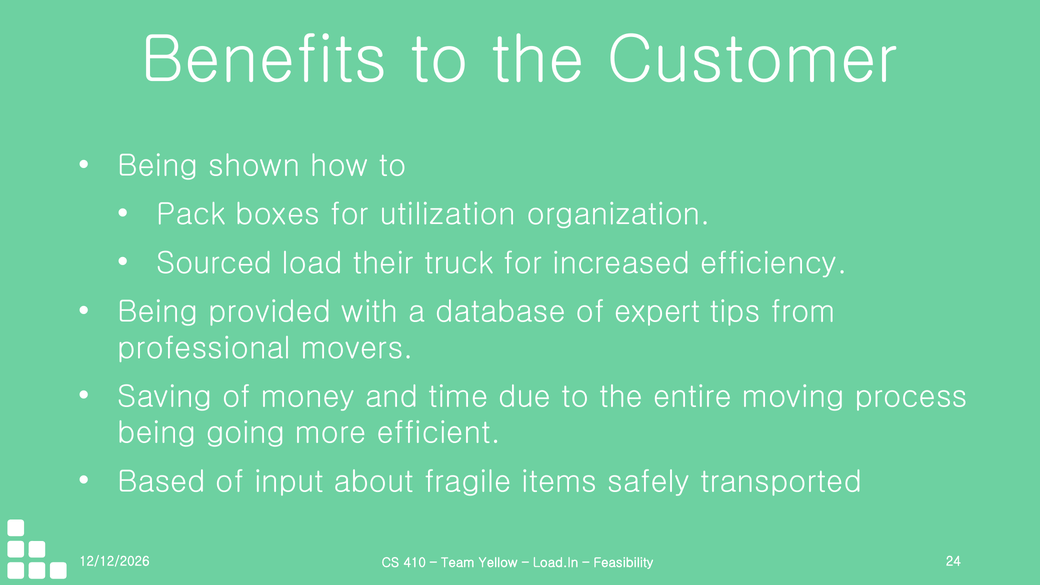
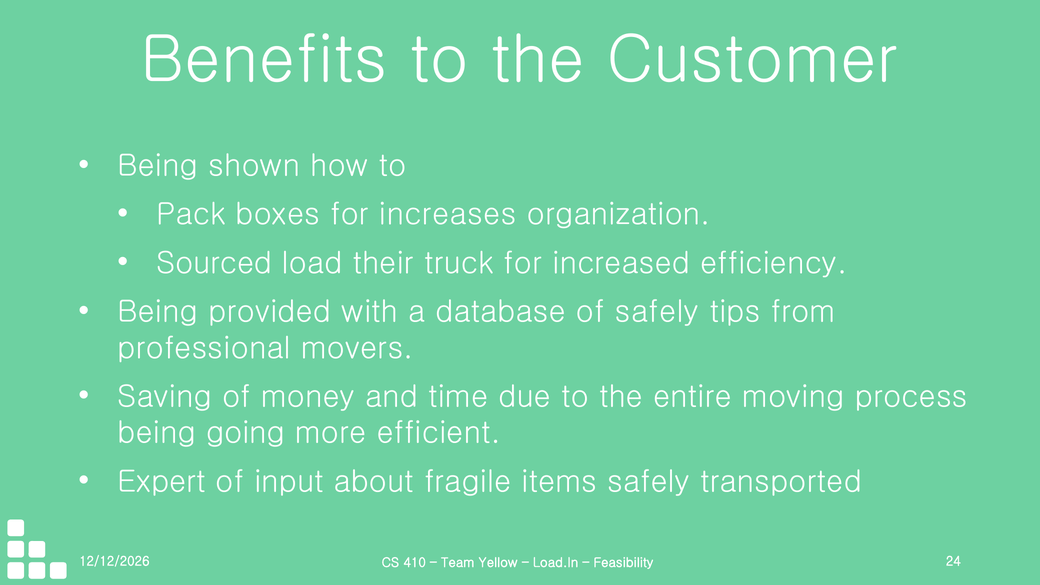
utilization: utilization -> increases (448, 214)
of expert: expert -> safely (657, 312)
Based: Based -> Expert (162, 482)
